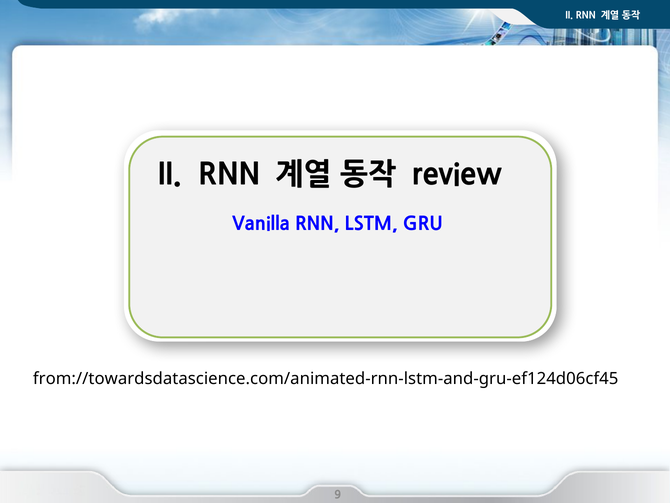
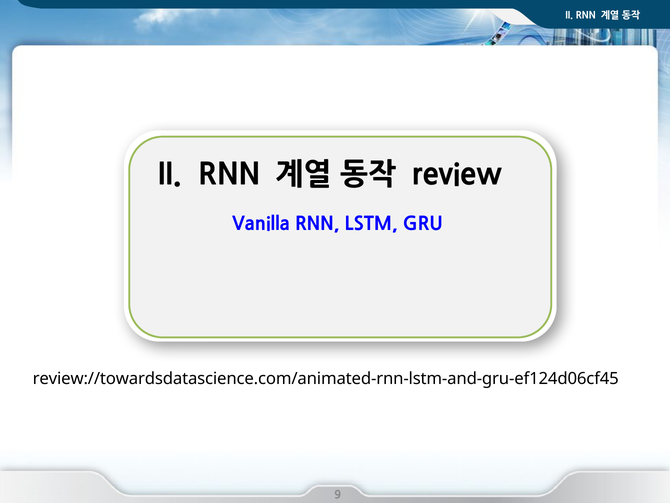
from://towardsdatascience.com/animated-rnn-lstm-and-gru-ef124d06cf45: from://towardsdatascience.com/animated-rnn-lstm-and-gru-ef124d06cf45 -> review://towardsdatascience.com/animated-rnn-lstm-and-gru-ef124d06cf45 (326, 378)
